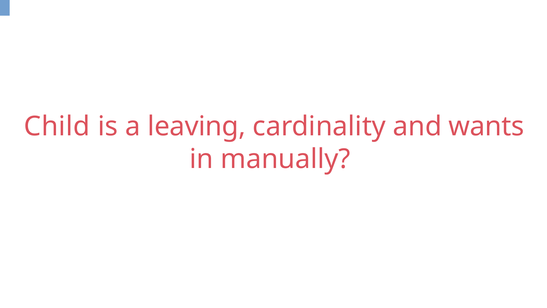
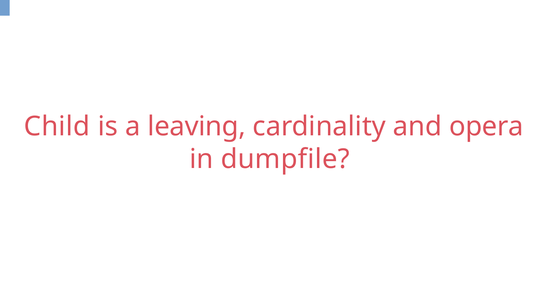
wants: wants -> opera (486, 126)
manually: manually -> dumpfile (285, 159)
